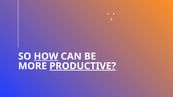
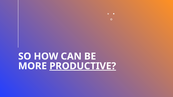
HOW underline: present -> none (46, 57)
